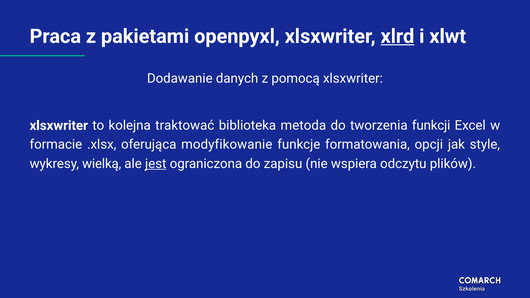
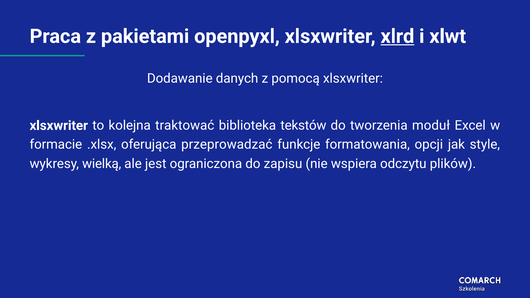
metoda: metoda -> tekstów (303, 126)
funkcji: funkcji -> moduł (431, 126)
modyfikowanie: modyfikowanie -> przeprowadzać (227, 145)
jest underline: present -> none (156, 164)
